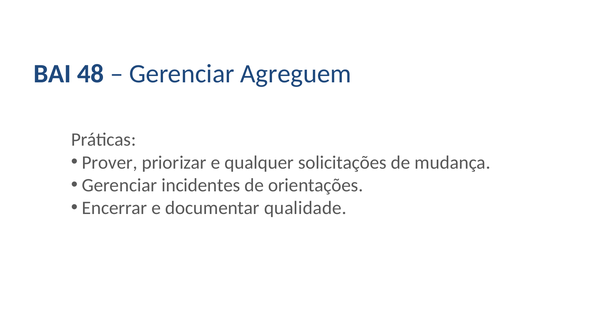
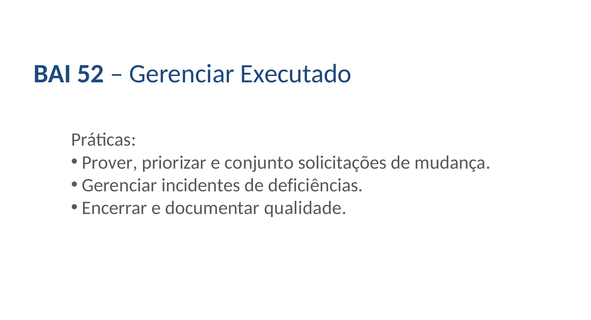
48: 48 -> 52 (91, 74)
Agreguem: Agreguem -> Executado (296, 74)
qualquer: qualquer -> conjunto (259, 163)
orientações: orientações -> deficiências (316, 185)
